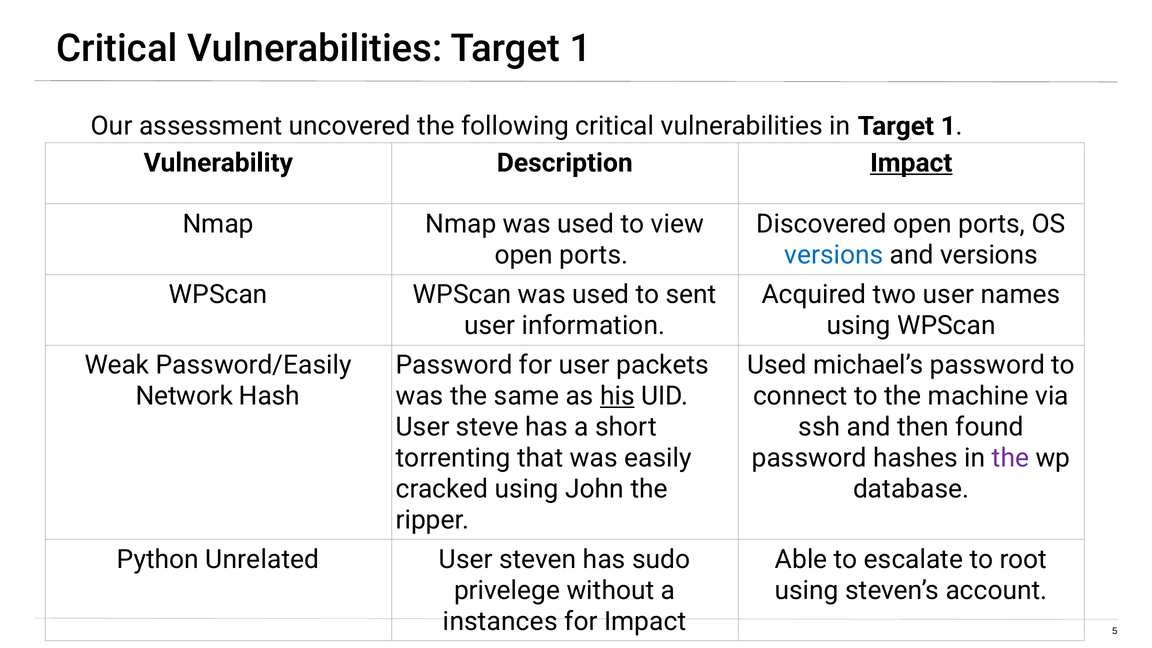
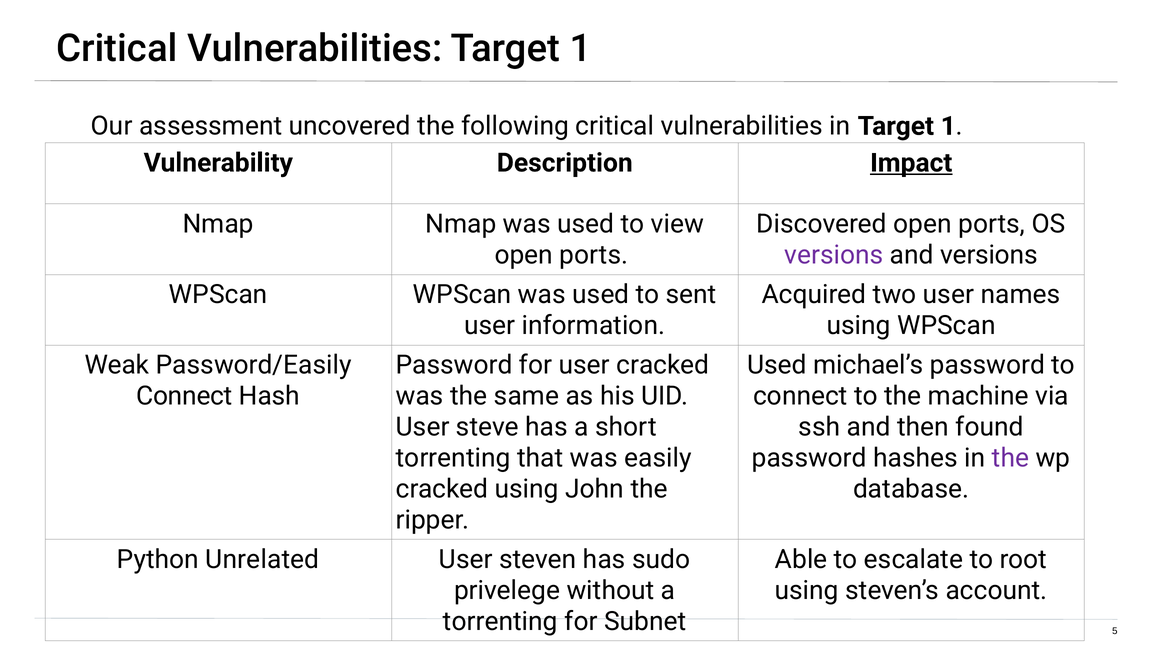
versions colour: blue -> purple (834, 255)
user packets: packets -> cracked (663, 365)
Network: Network -> Connect (184, 396)
his underline: present -> none (617, 396)
instances: instances -> torrenting (500, 621)
for Impact: Impact -> Subnet (645, 621)
